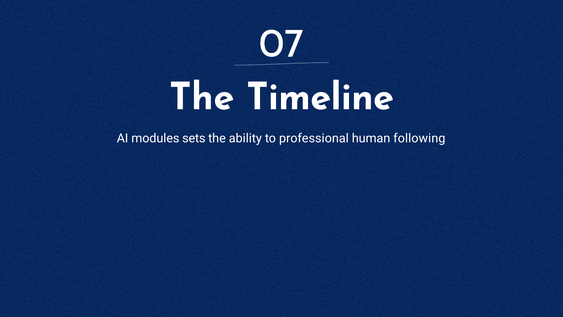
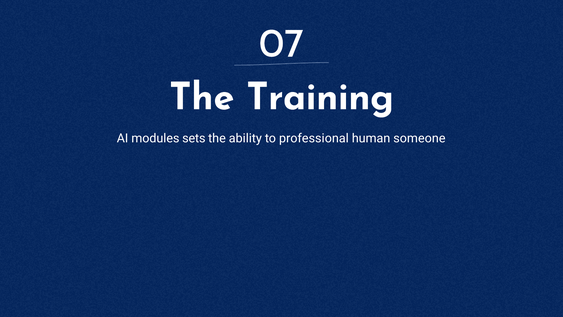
Timeline: Timeline -> Training (320, 97)
following: following -> someone (419, 138)
